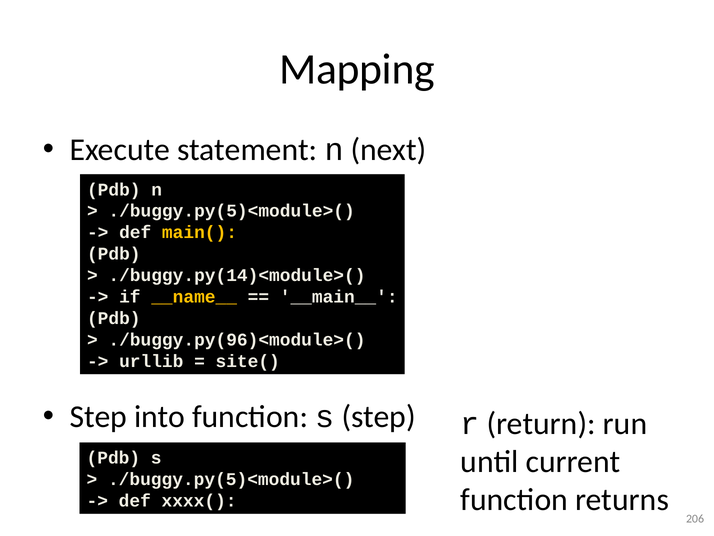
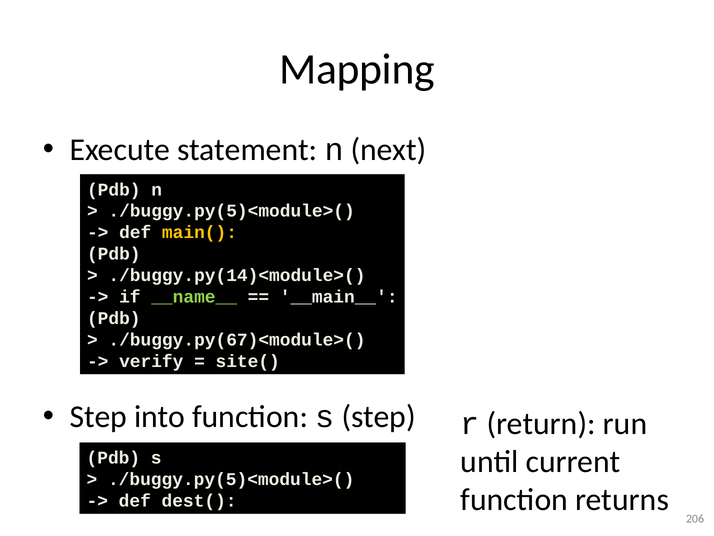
__name__ colour: yellow -> light green (194, 297)
./buggy.py(96)<module>(: ./buggy.py(96)<module>( -> ./buggy.py(67)<module>( (237, 339)
urllib: urllib -> verify (151, 361)
xxxx(: xxxx( -> dest( (199, 500)
